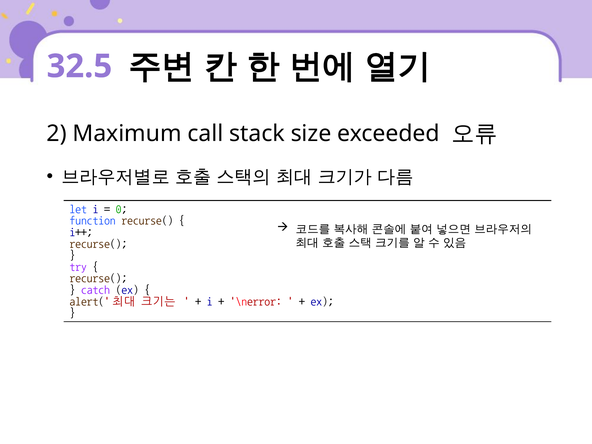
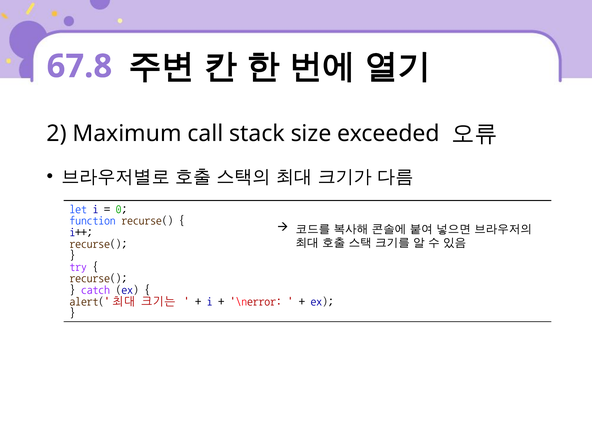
32.5: 32.5 -> 67.8 (79, 66)
